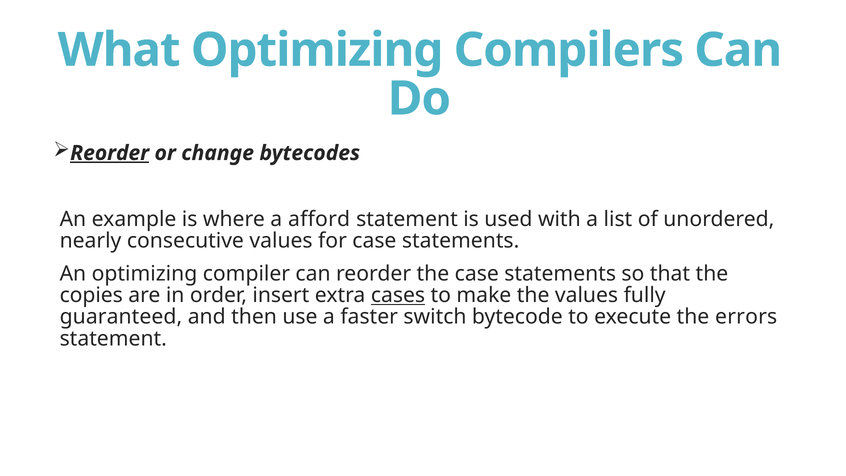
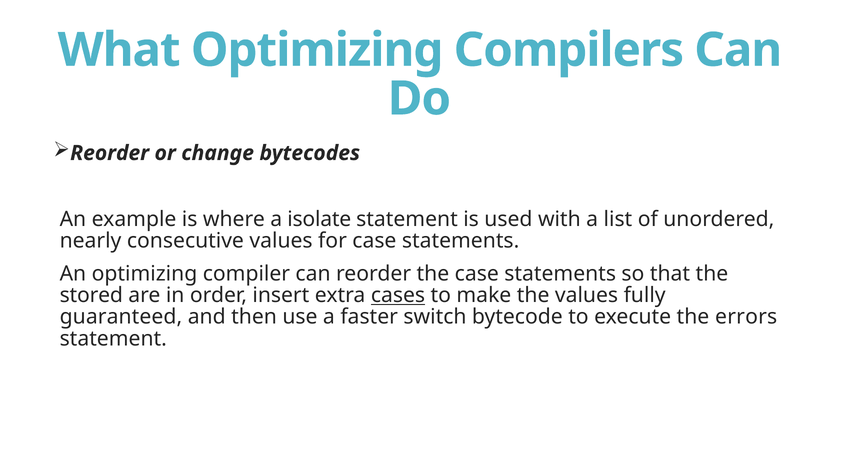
Reorder underline: present -> none (110, 153)
afford: afford -> isolate (319, 219)
copies: copies -> stored (91, 295)
